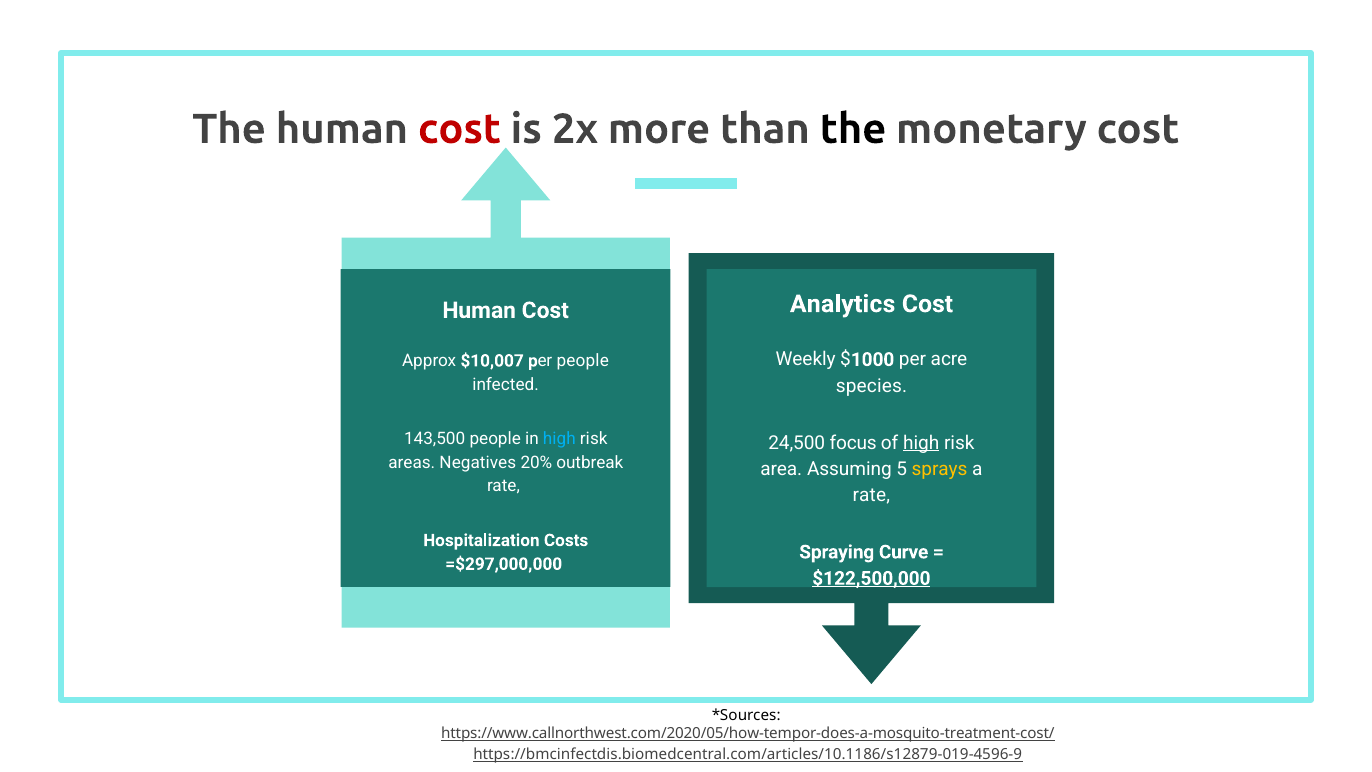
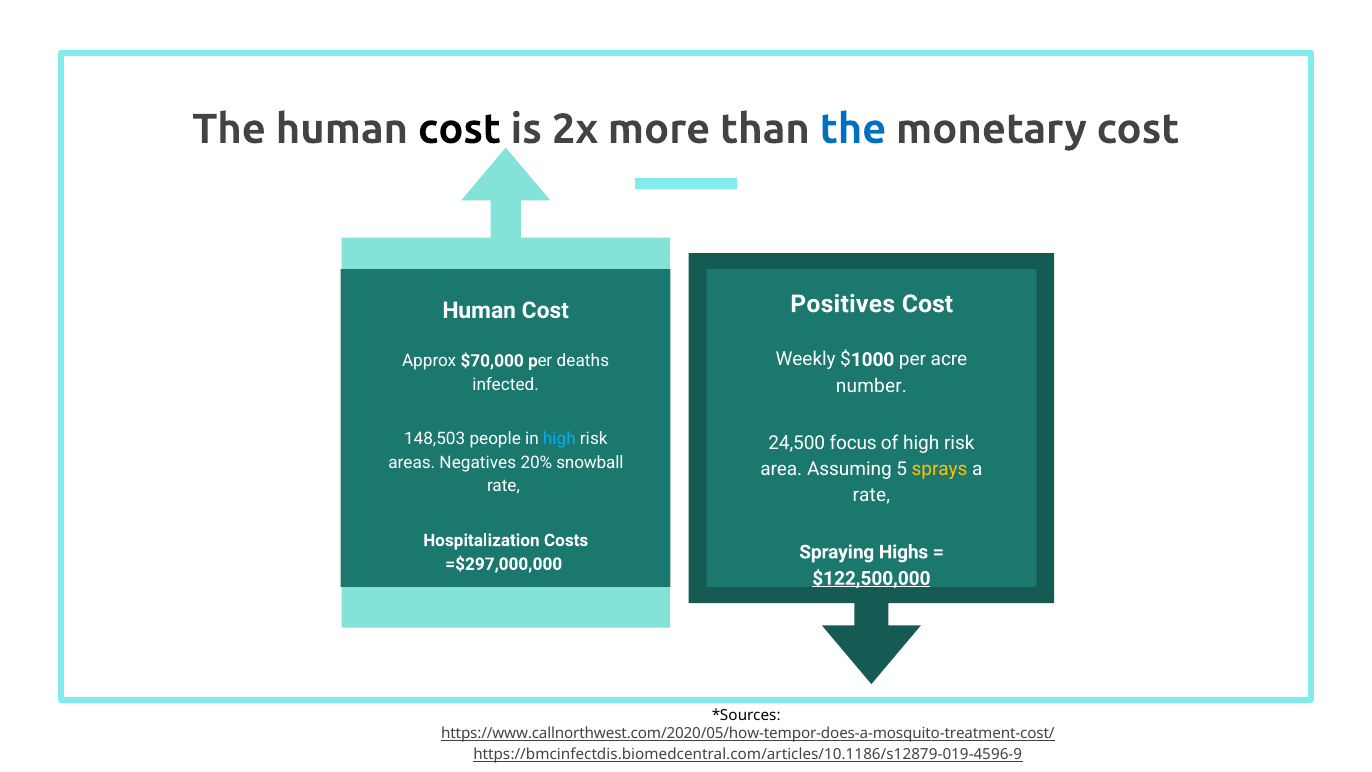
cost colour: red -> black (459, 129)
the colour: black -> blue (853, 129)
Analytics: Analytics -> Positives (843, 304)
$10,007: $10,007 -> $70,000 (492, 361)
per people: people -> deaths (583, 361)
species: species -> number (871, 386)
143,500: 143,500 -> 148,503 (435, 439)
high underline: present -> none (921, 443)
outbreak: outbreak -> snowball (590, 462)
Curve: Curve -> Highs (904, 552)
